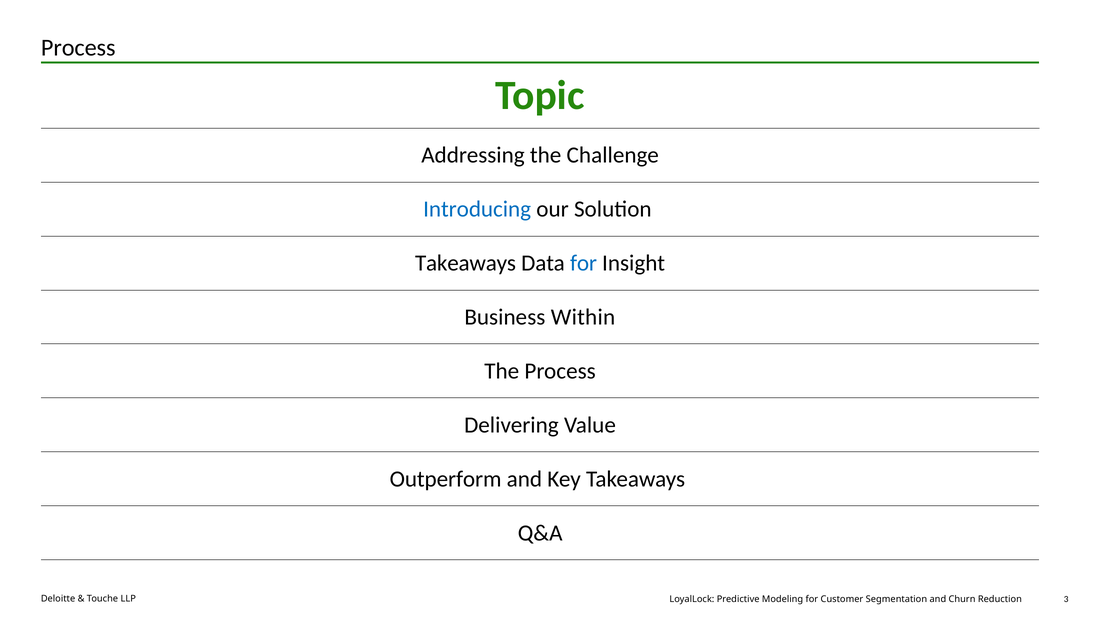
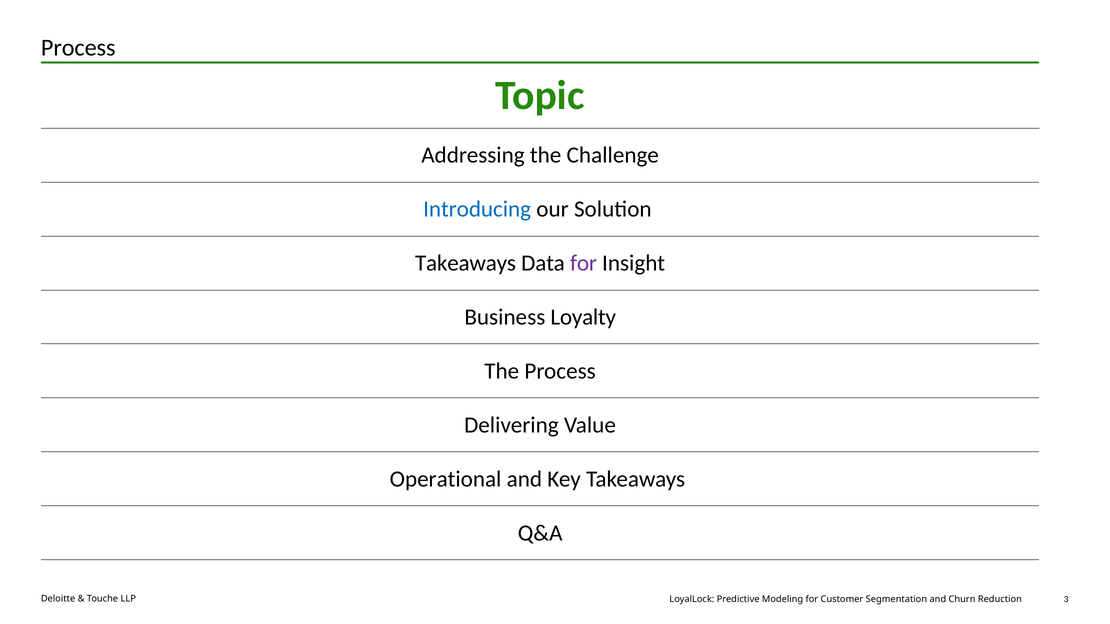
for colour: blue -> purple (584, 263)
Within: Within -> Loyalty (583, 317)
Outperform: Outperform -> Operational (446, 479)
